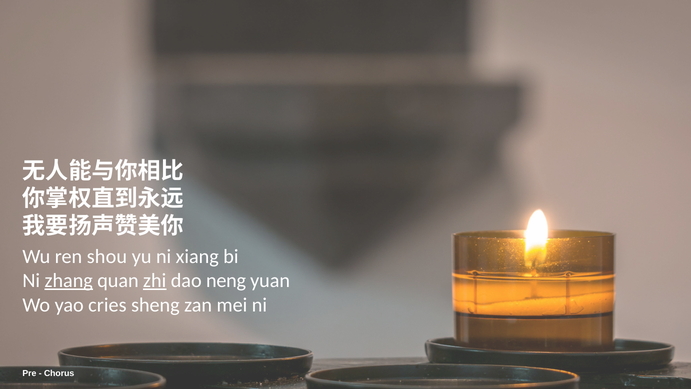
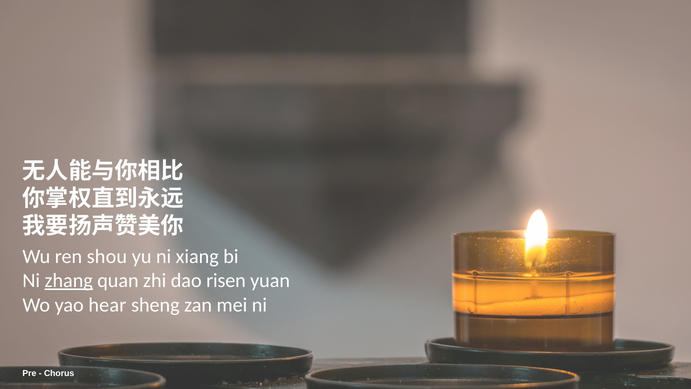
zhi underline: present -> none (155, 280)
neng: neng -> risen (226, 280)
cries: cries -> hear (107, 305)
